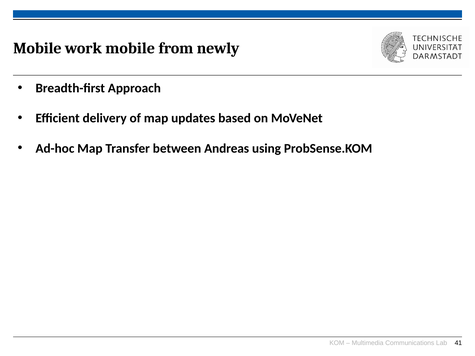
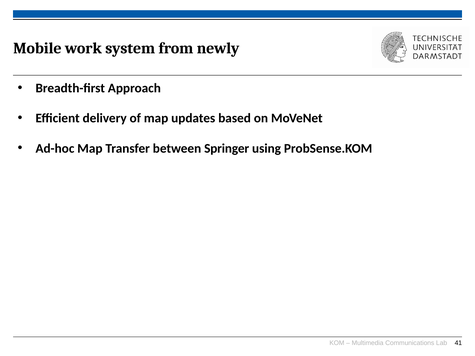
work mobile: mobile -> system (130, 48)
Andreas: Andreas -> Springer (227, 148)
